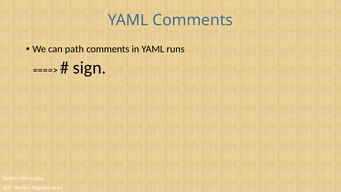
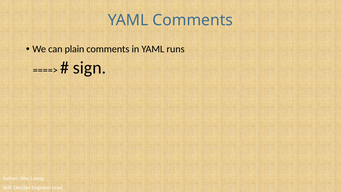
path: path -> plain (74, 49)
